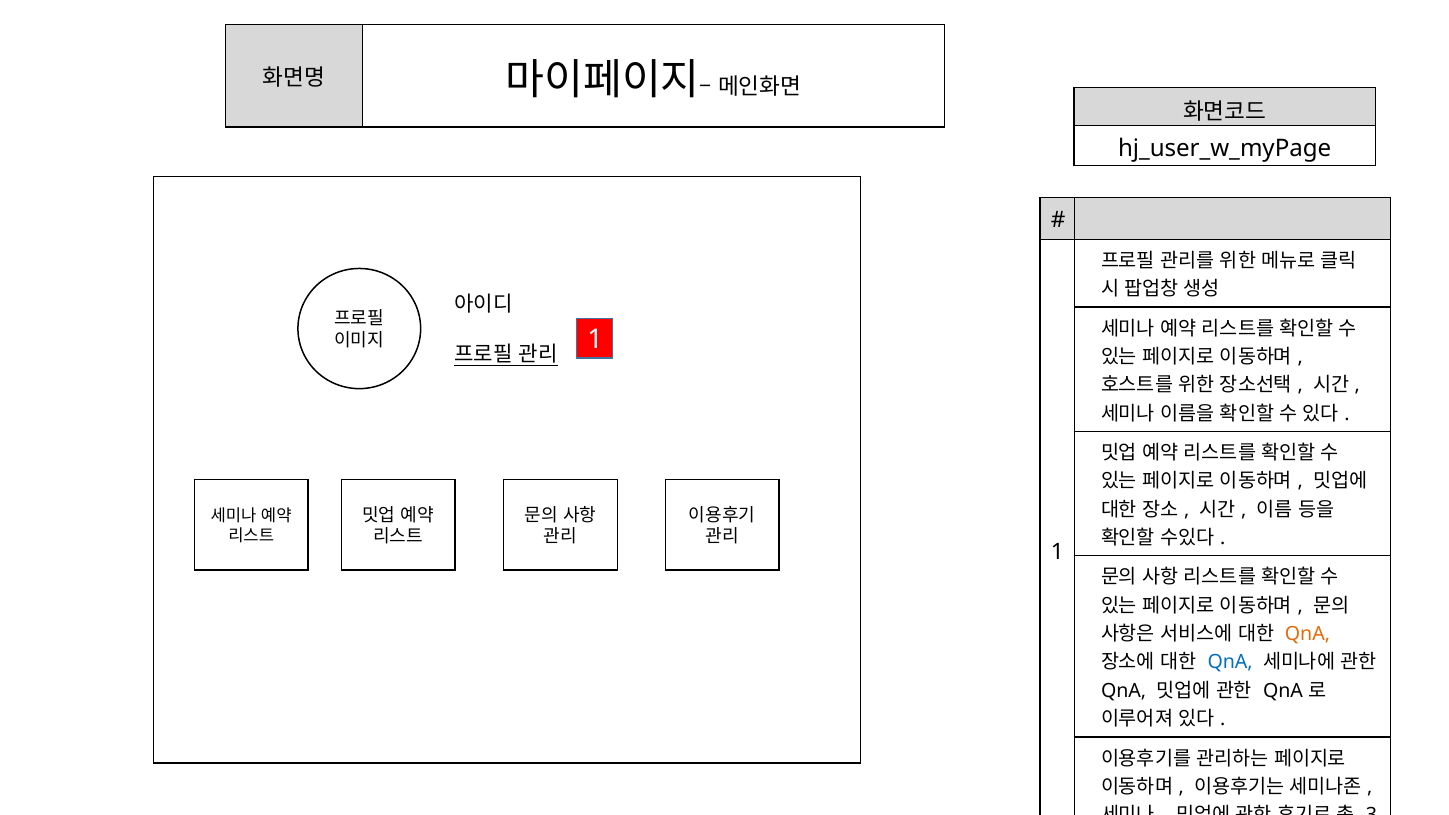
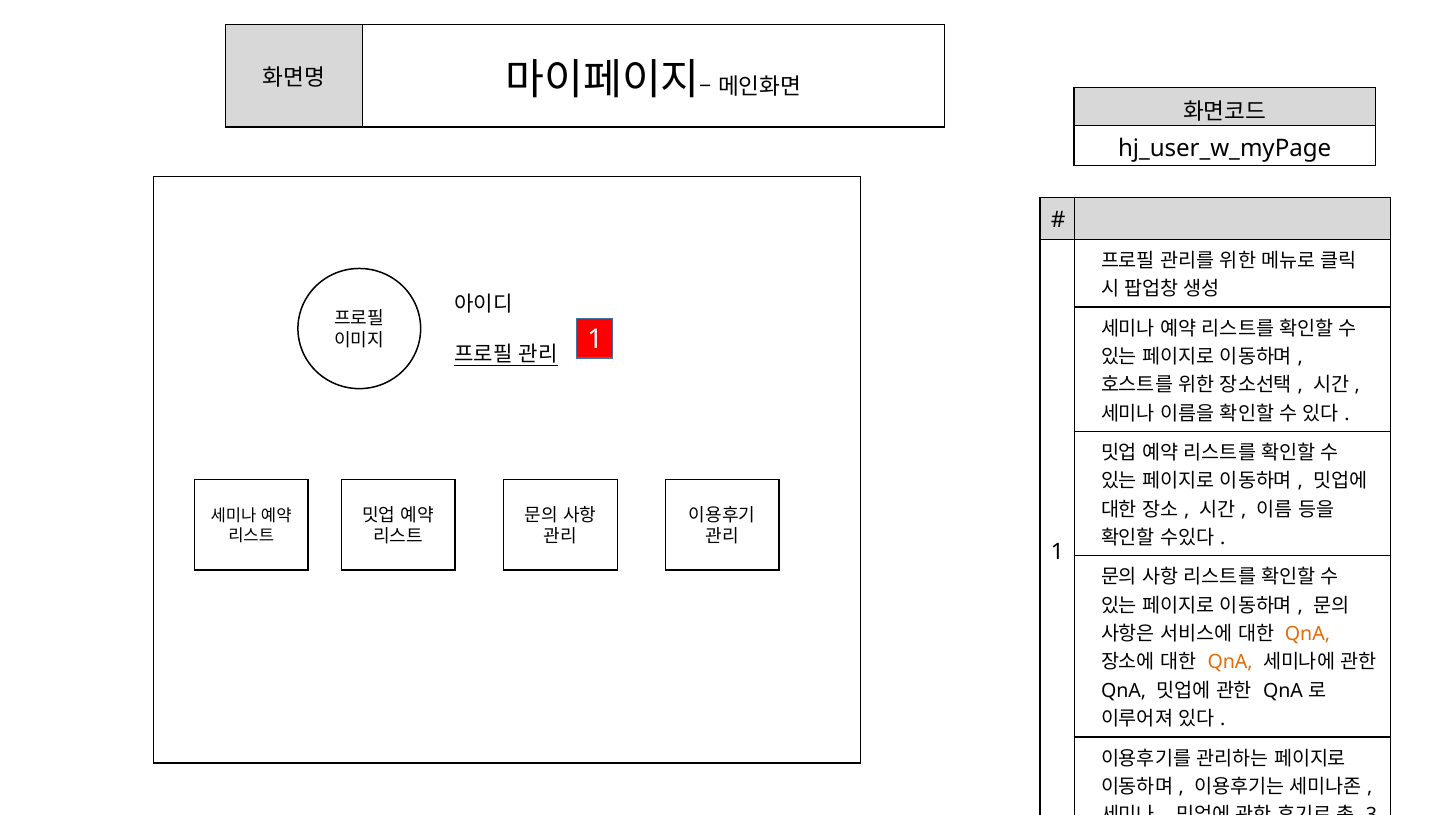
QnA colour: blue -> orange (1230, 662)
